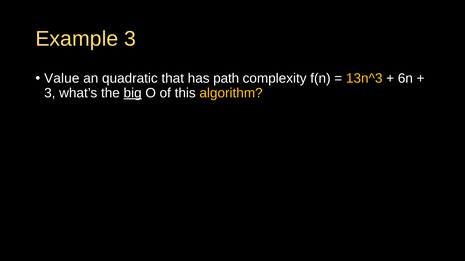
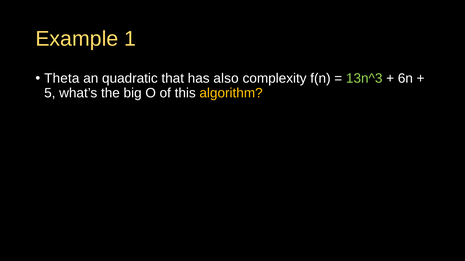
Example 3: 3 -> 1 (130, 39)
Value: Value -> Theta (62, 79)
path: path -> also (226, 79)
13n^3 colour: yellow -> light green (364, 79)
3: 3 -> 5 (50, 93)
big underline: present -> none (133, 93)
